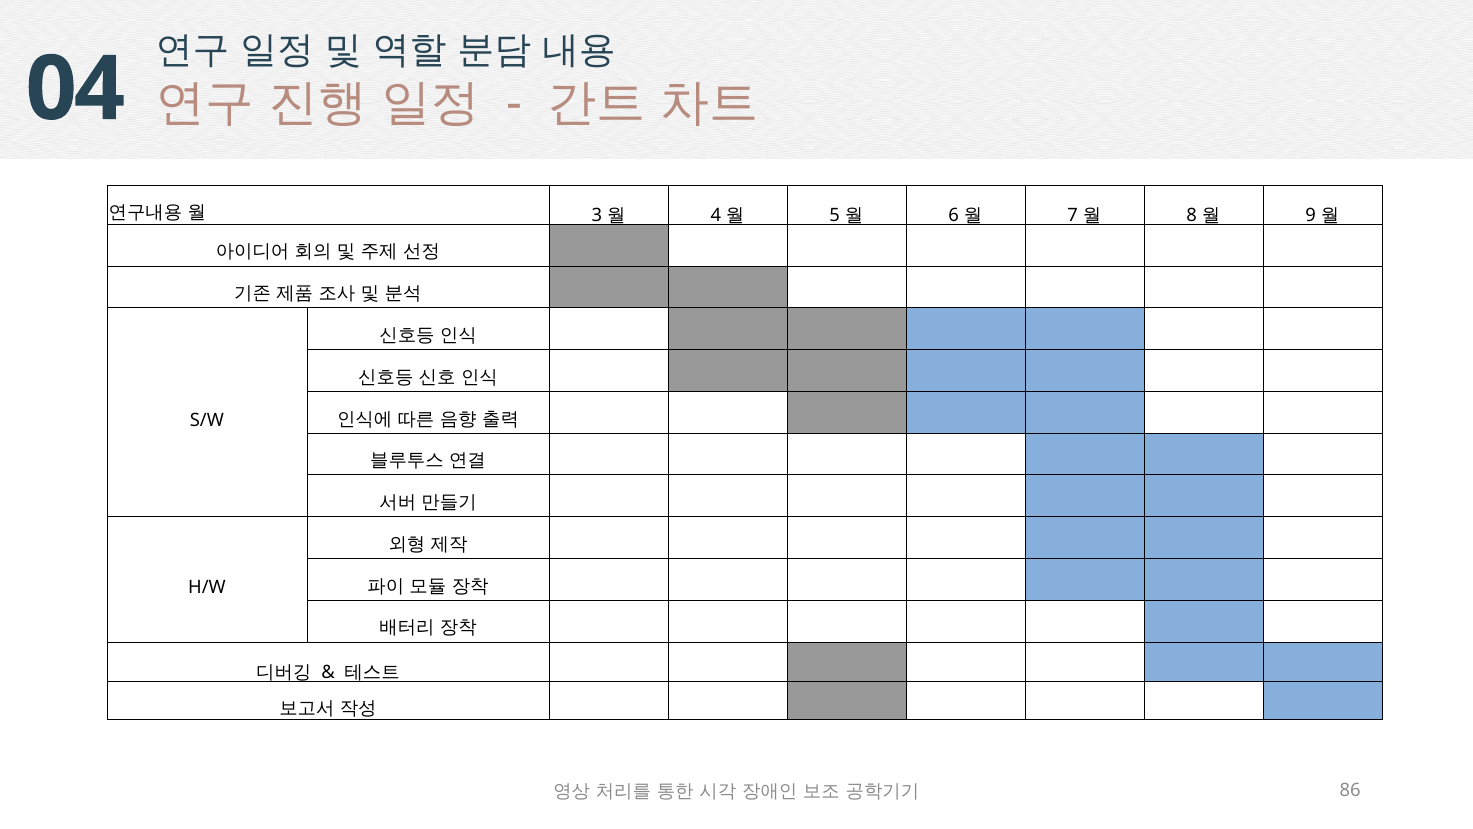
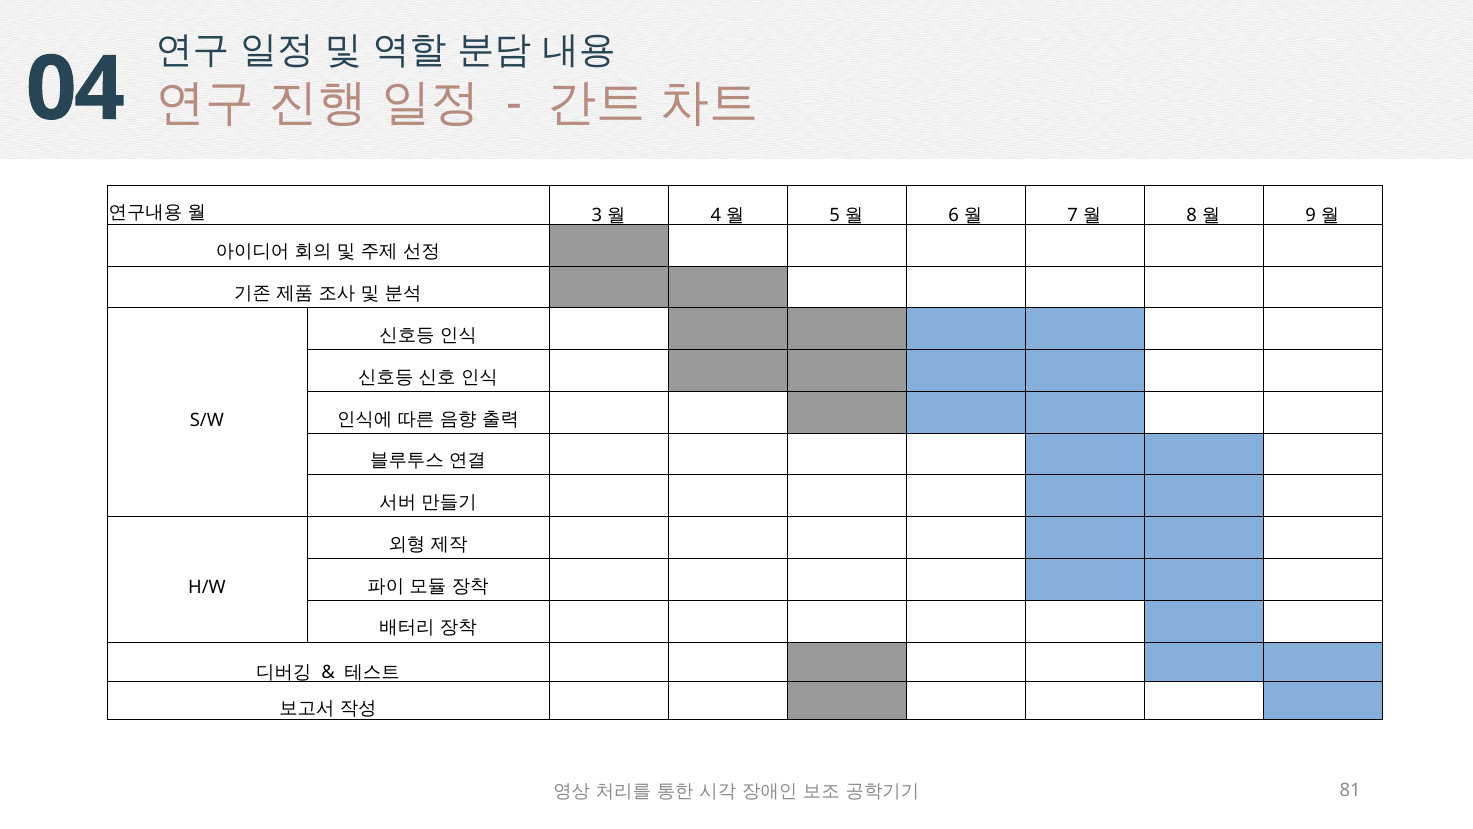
86: 86 -> 81 (1350, 790)
